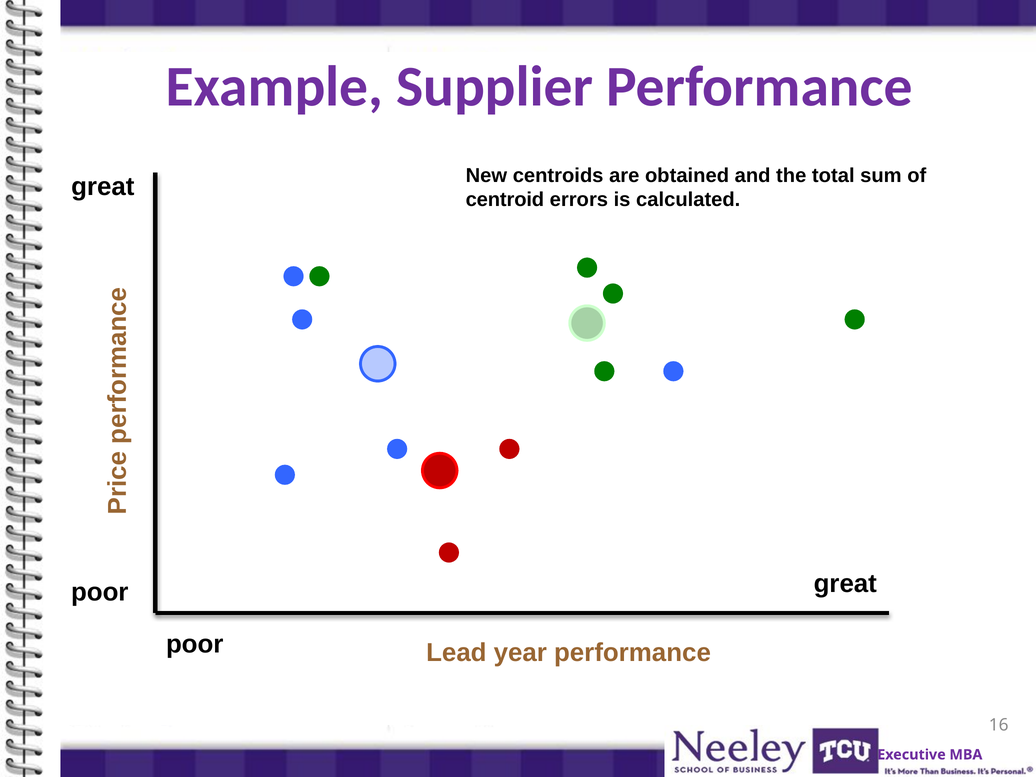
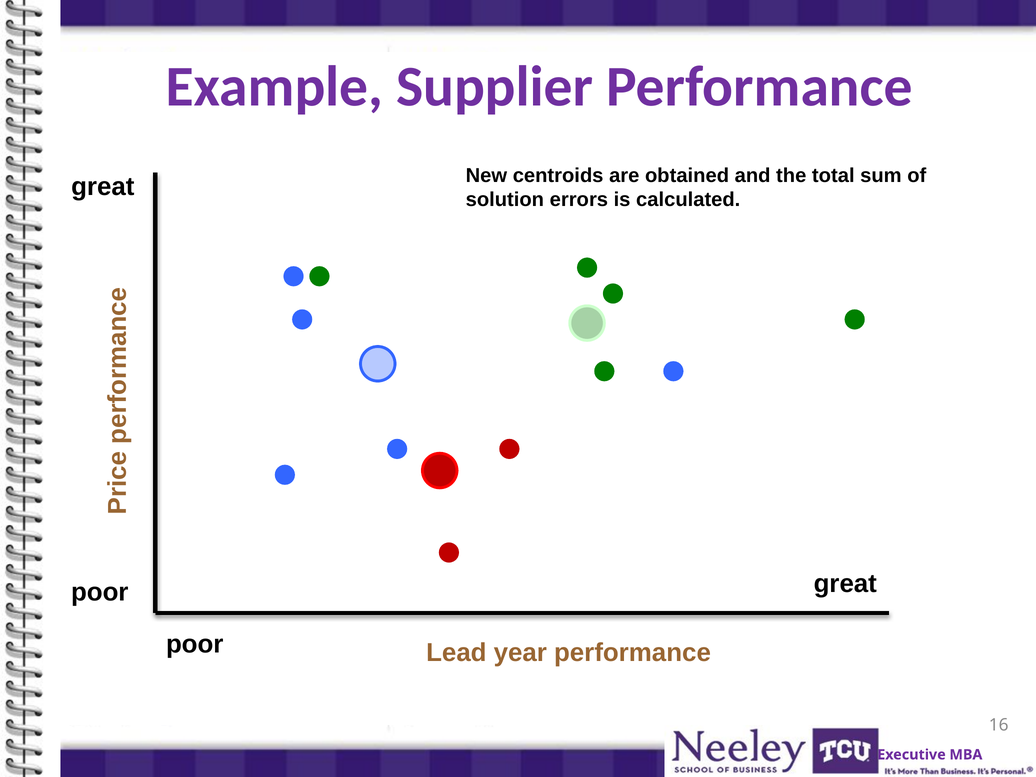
centroid: centroid -> solution (505, 200)
